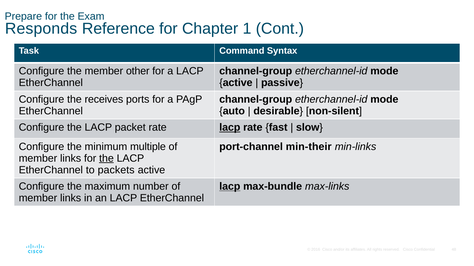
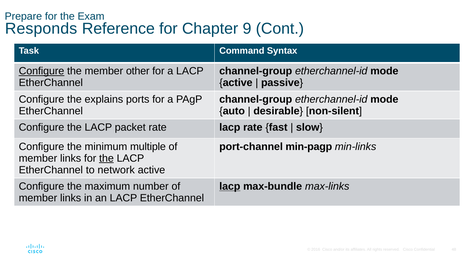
1: 1 -> 9 (247, 29)
Configure underline: none -> present (41, 71)
receives: receives -> explains (104, 100)
lacp underline: present -> none (230, 128)
min-their: min-their -> min-pagp (309, 147)
packets: packets -> network (116, 170)
